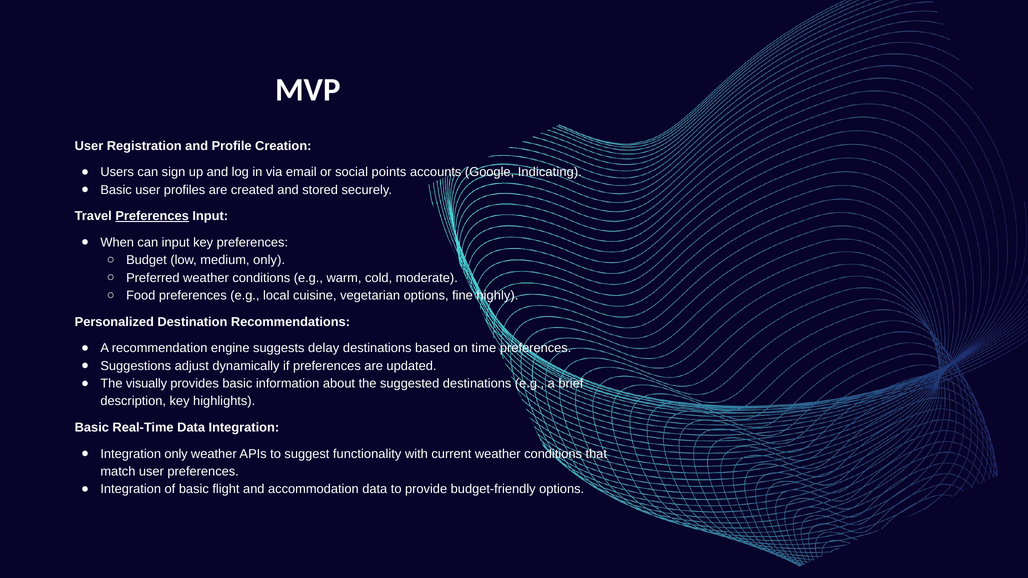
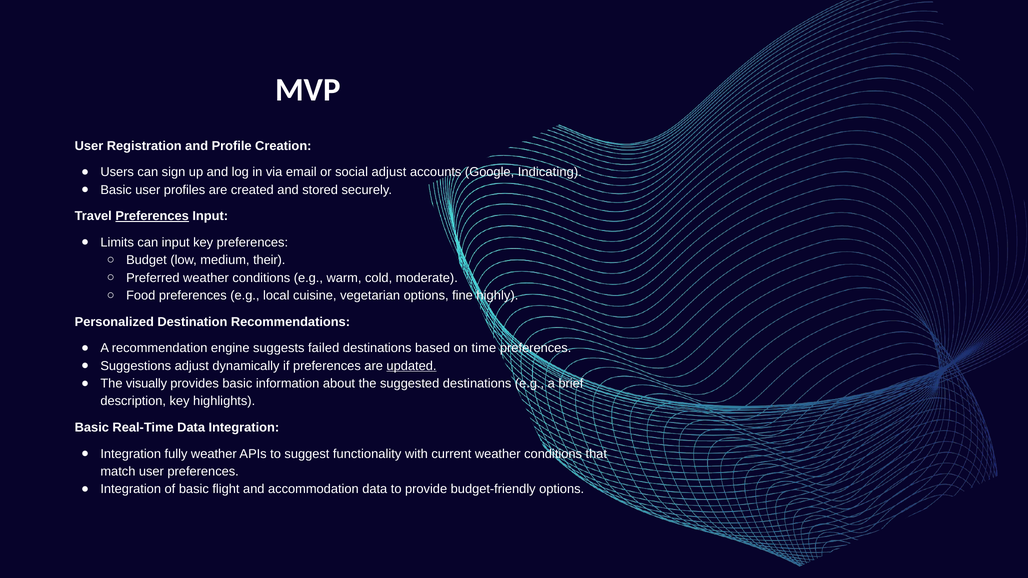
social points: points -> adjust (389, 172)
When: When -> Limits (117, 242)
medium only: only -> their (269, 260)
delay: delay -> failed (324, 348)
updated underline: none -> present (411, 366)
Integration only: only -> fully (176, 454)
